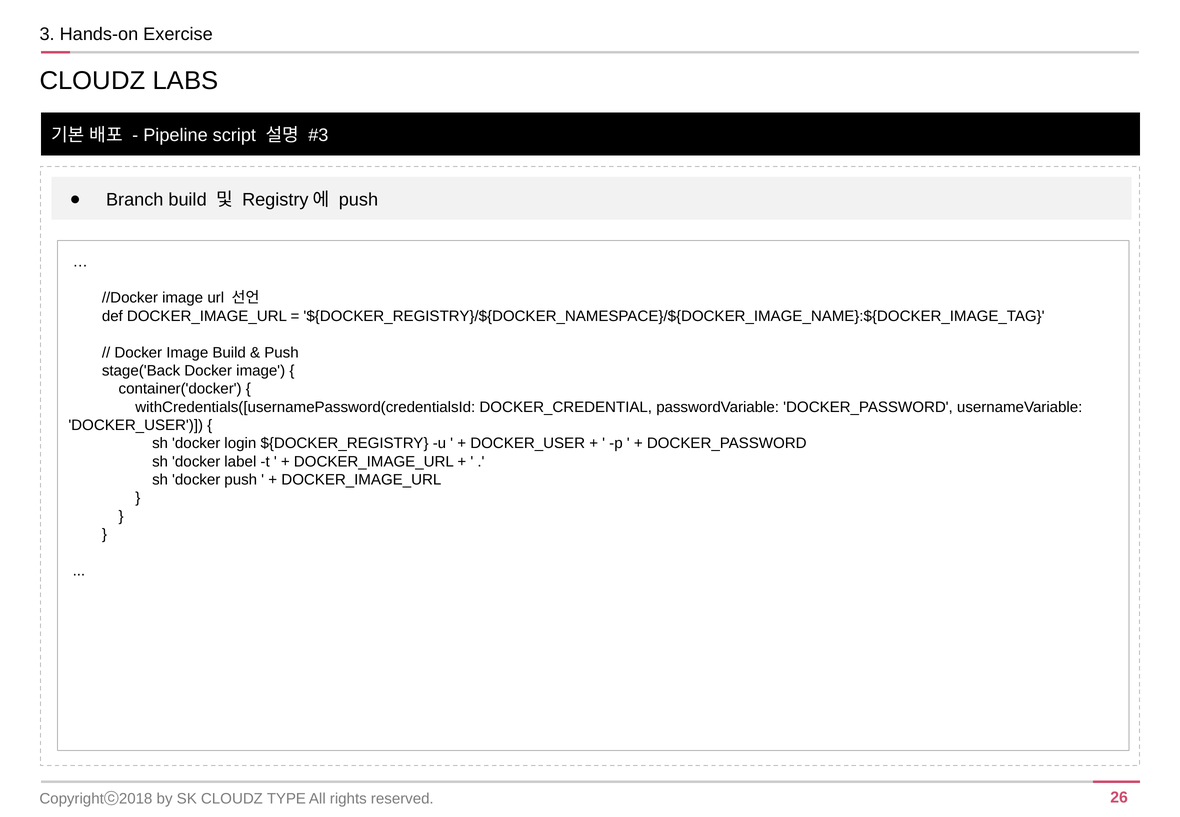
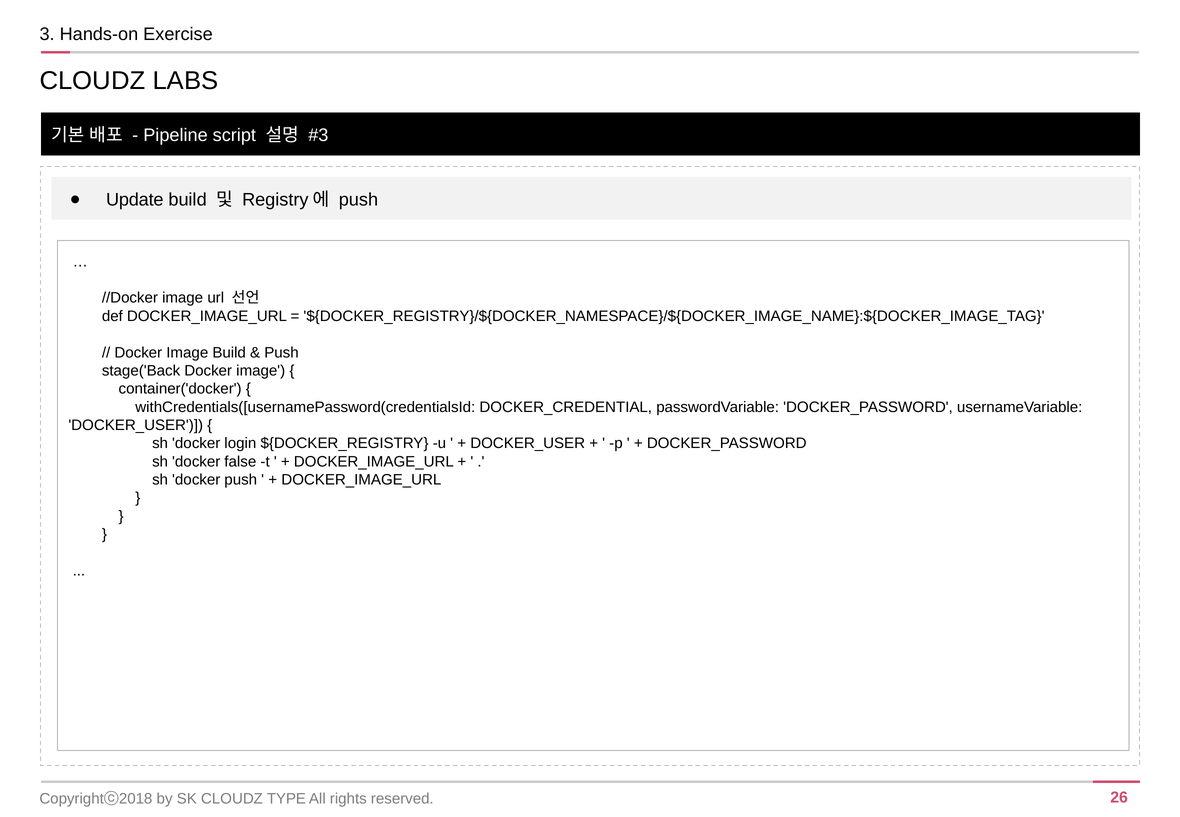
Branch: Branch -> Update (135, 200)
label: label -> false (240, 462)
